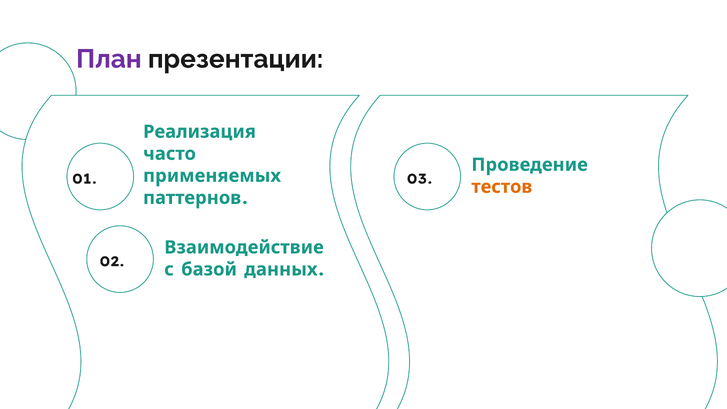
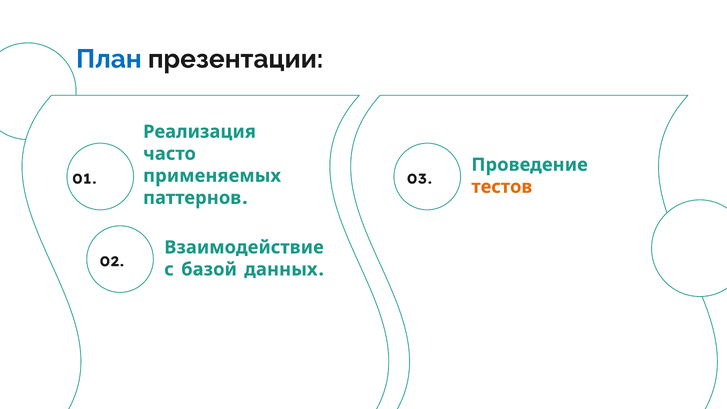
План colour: purple -> blue (109, 59)
